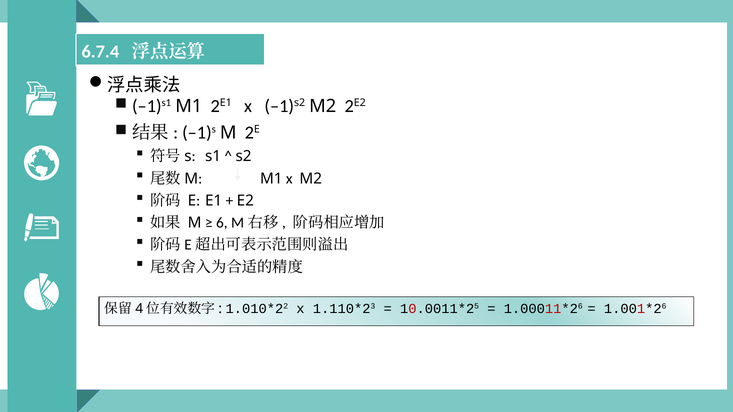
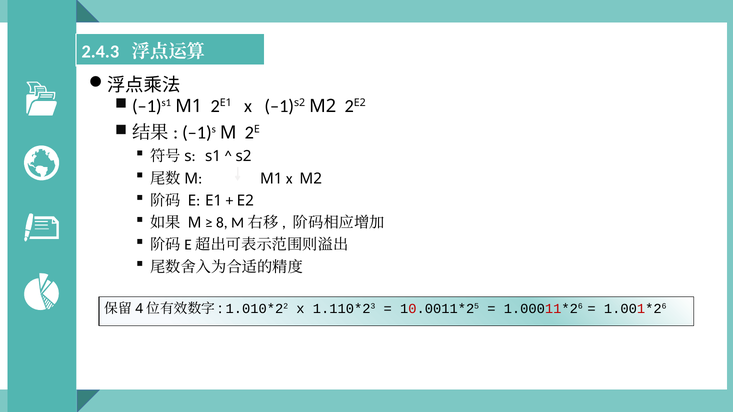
6.7.4: 6.7.4 -> 2.4.3 (100, 52)
6: 6 -> 8 (222, 223)
